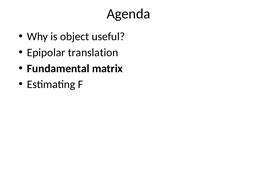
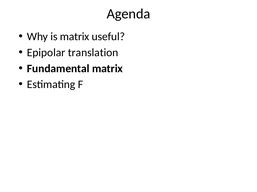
is object: object -> matrix (75, 37)
